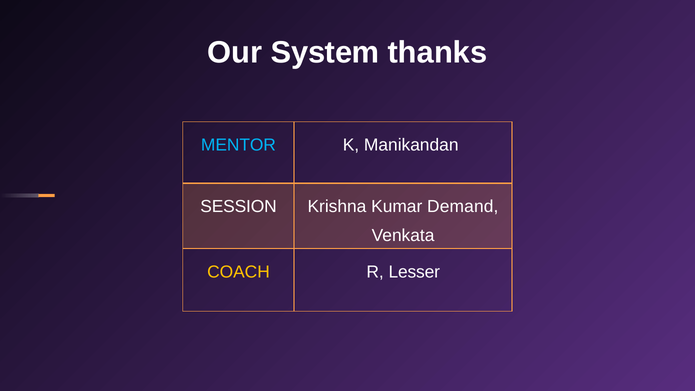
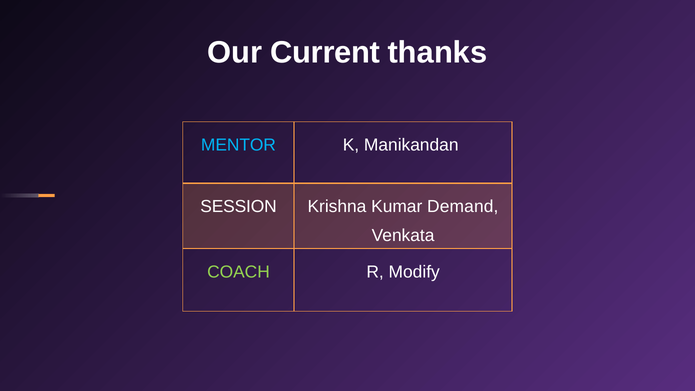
System: System -> Current (325, 52)
COACH colour: yellow -> light green (238, 272)
Lesser: Lesser -> Modify (414, 272)
